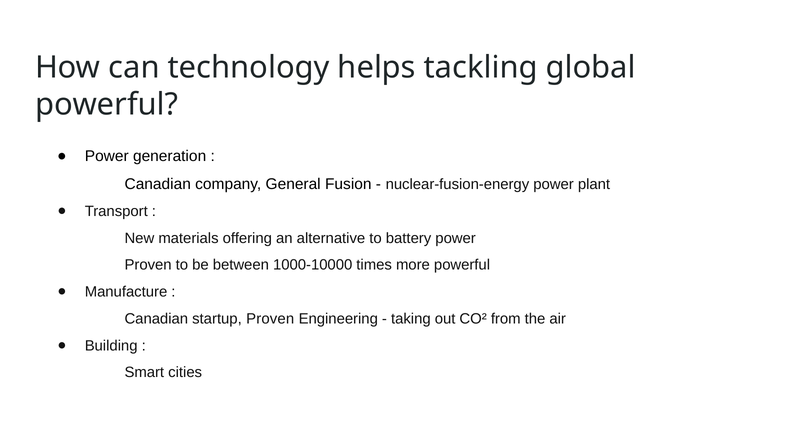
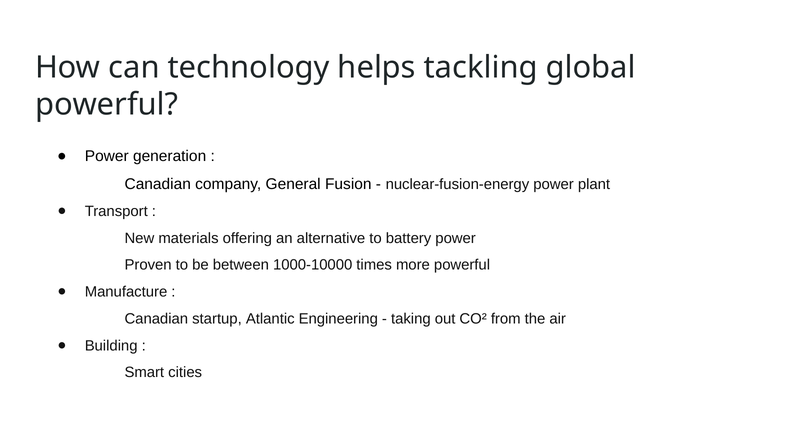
startup Proven: Proven -> Atlantic (270, 319)
